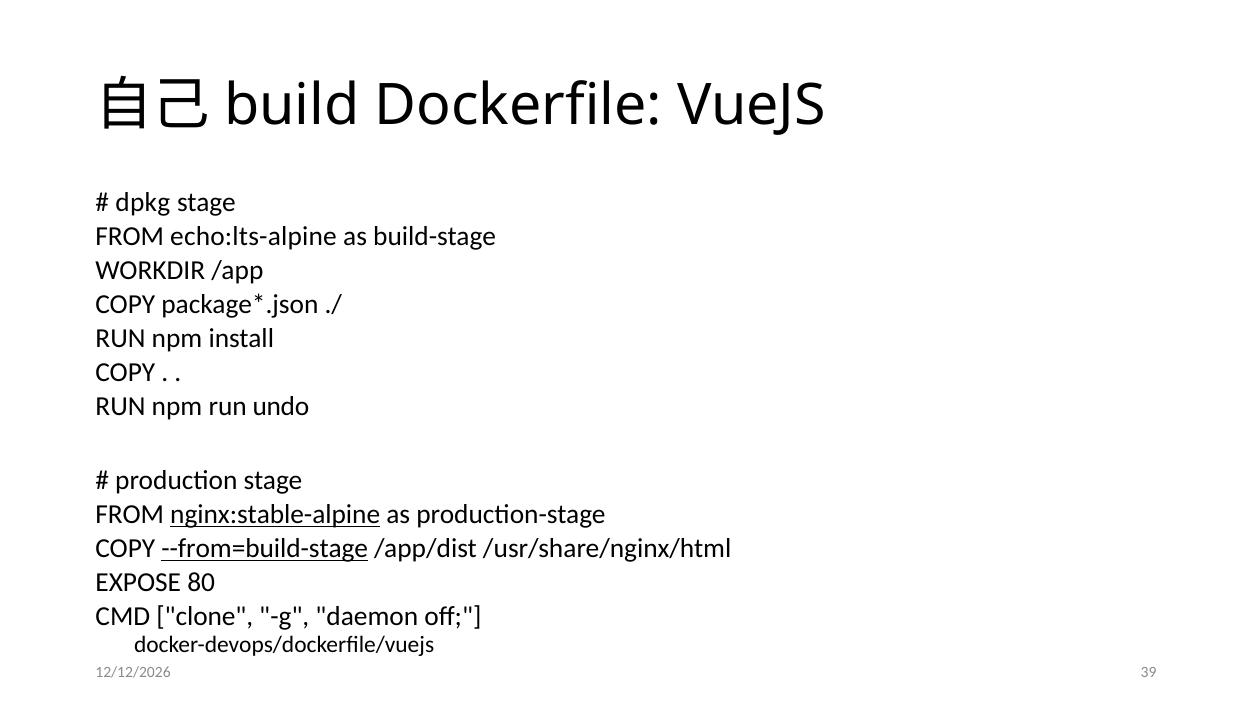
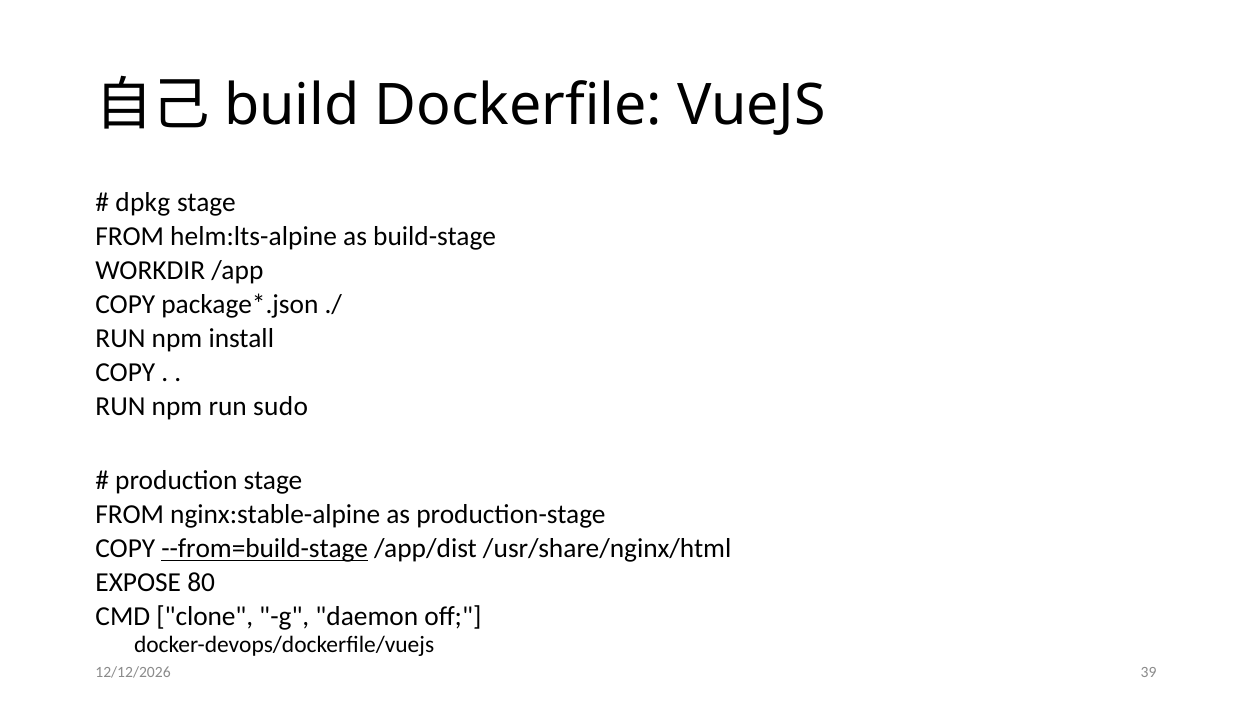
echo:lts-alpine: echo:lts-alpine -> helm:lts-alpine (254, 236)
undo: undo -> sudo (281, 407)
nginx:stable-alpine underline: present -> none (275, 515)
